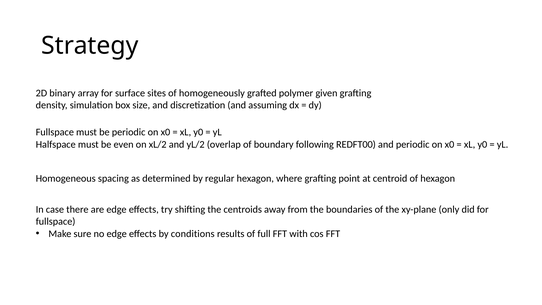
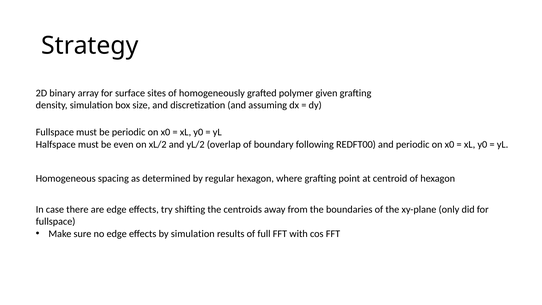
by conditions: conditions -> simulation (193, 234)
